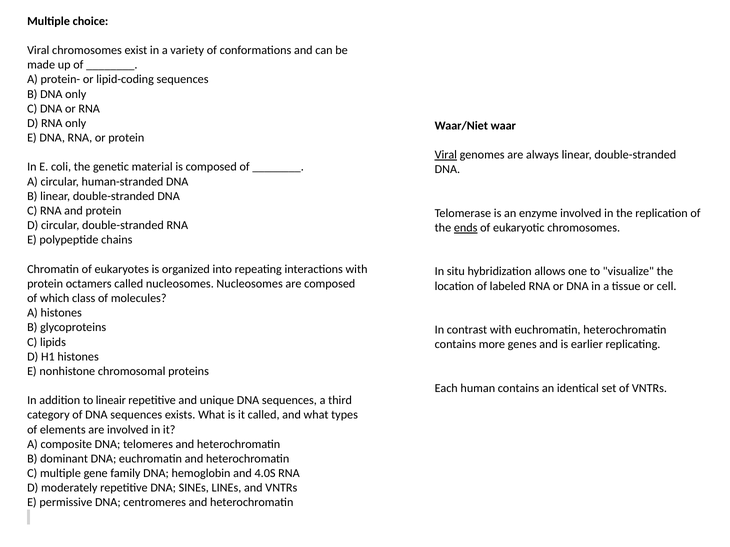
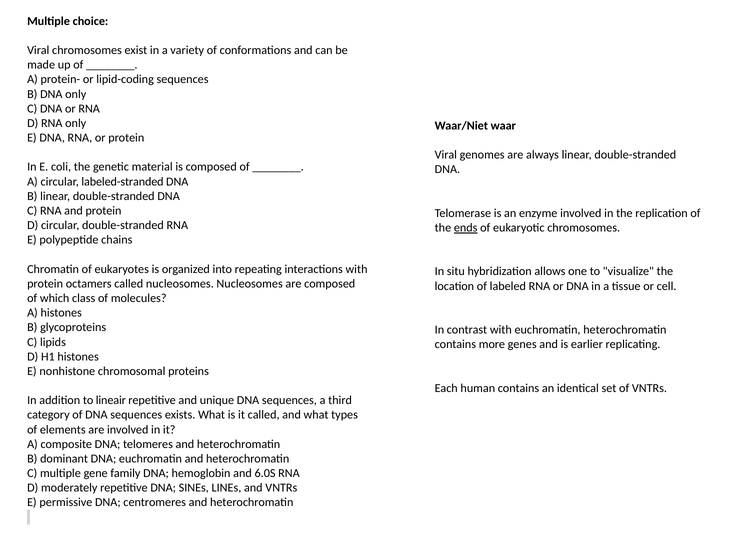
Viral underline: present -> none (446, 155)
human-stranded: human-stranded -> labeled-stranded (123, 182)
4.0S: 4.0S -> 6.0S (265, 474)
